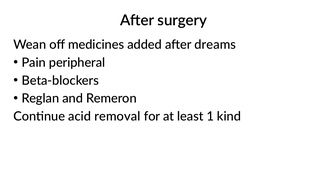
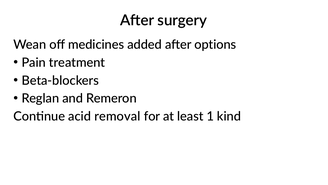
dreams: dreams -> options (215, 45)
peripheral: peripheral -> treatment (77, 63)
